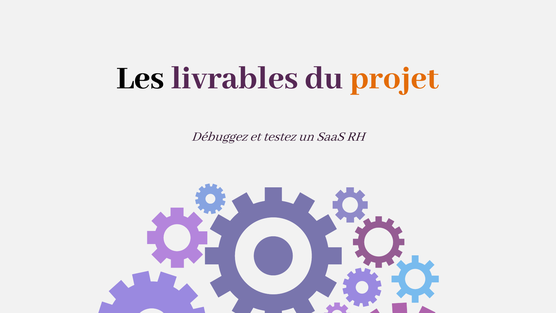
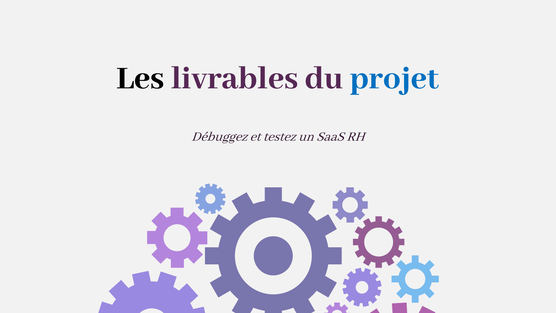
projet colour: orange -> blue (395, 77)
